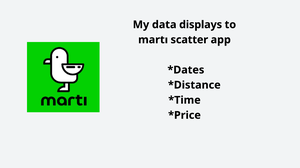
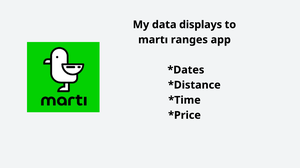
scatter: scatter -> ranges (189, 40)
